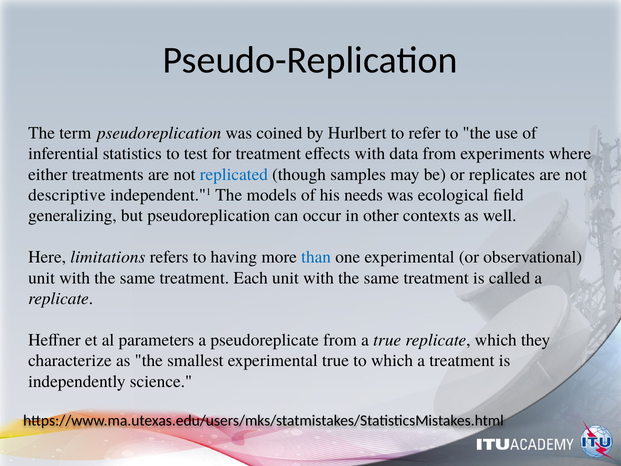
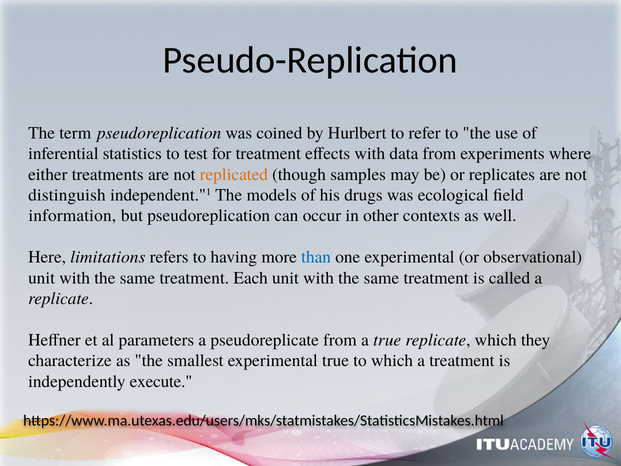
replicated colour: blue -> orange (234, 174)
descriptive: descriptive -> distinguish (67, 195)
needs: needs -> drugs (363, 195)
generalizing: generalizing -> information (72, 216)
science: science -> execute (161, 381)
